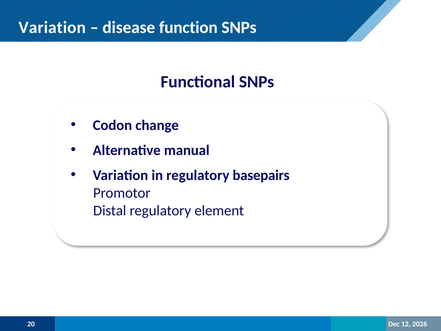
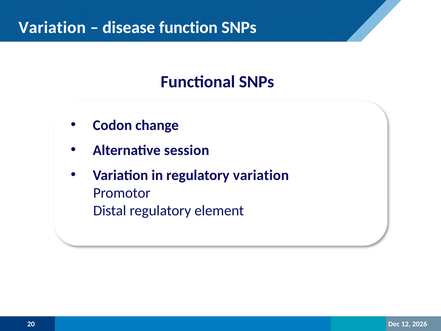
manual: manual -> session (187, 150)
regulatory basepairs: basepairs -> variation (261, 175)
